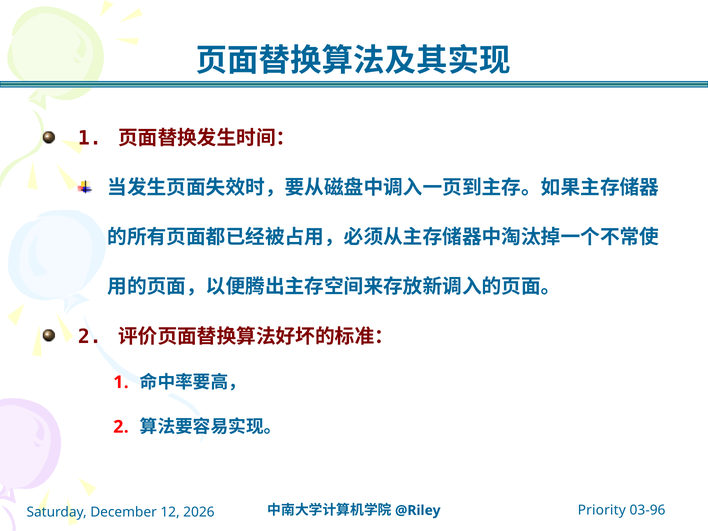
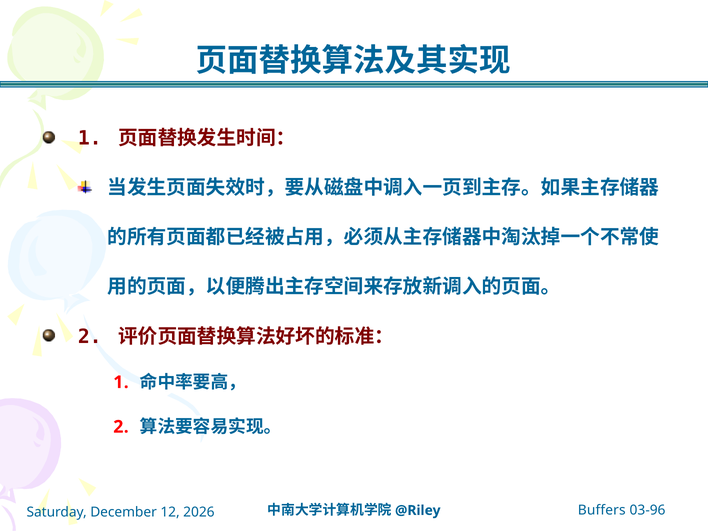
Priority: Priority -> Buffers (602, 510)
